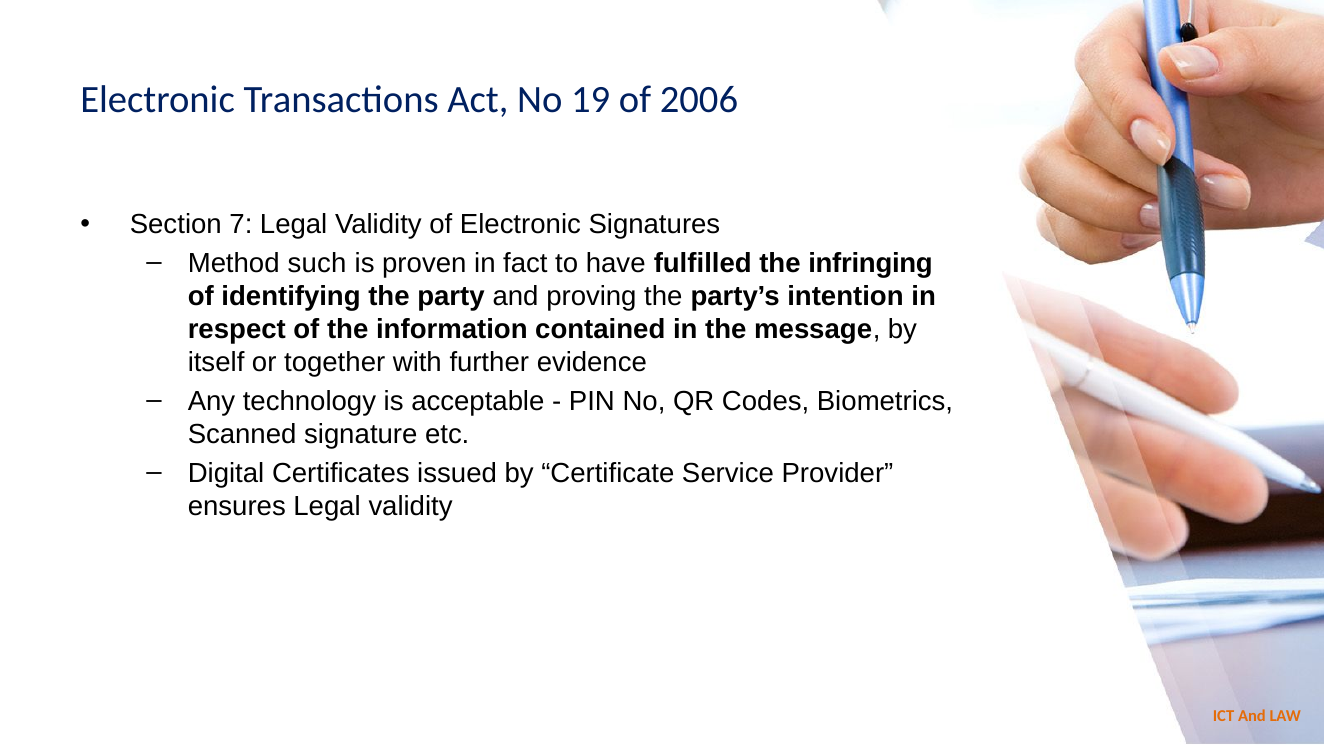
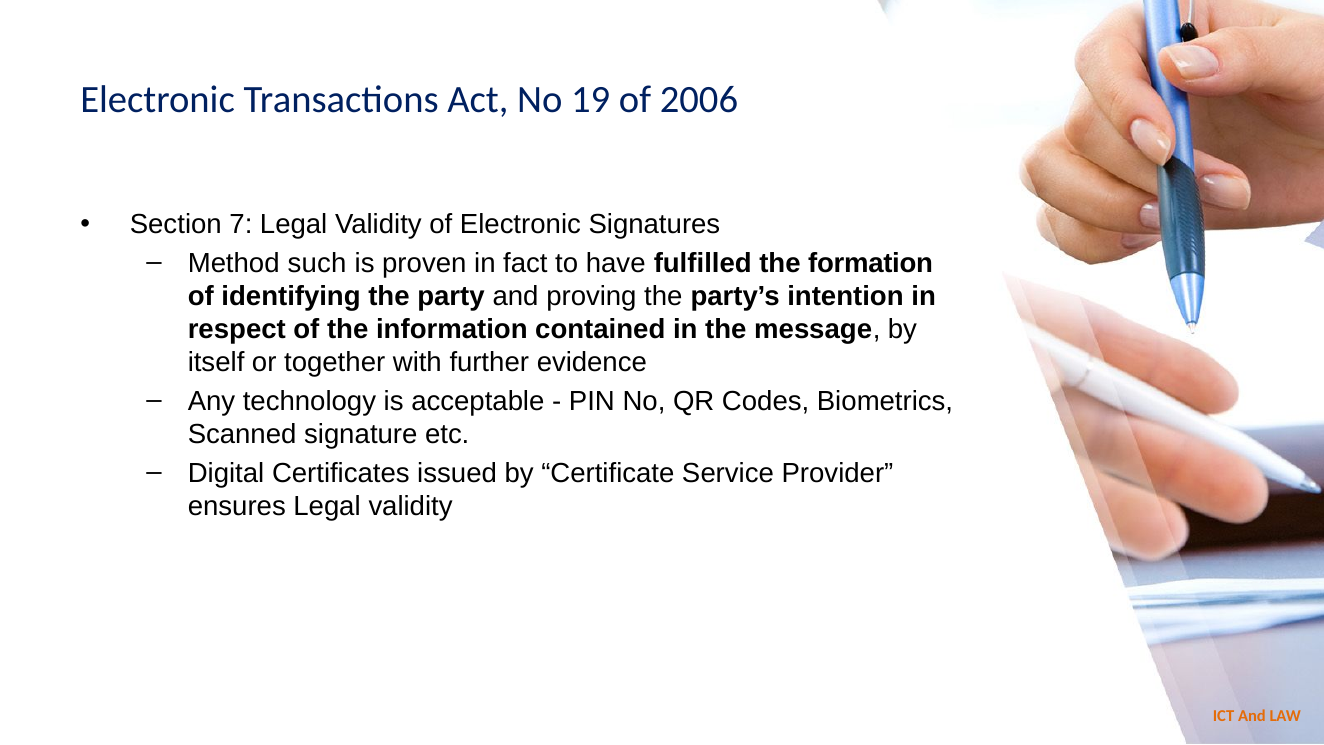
infringing: infringing -> formation (871, 263)
